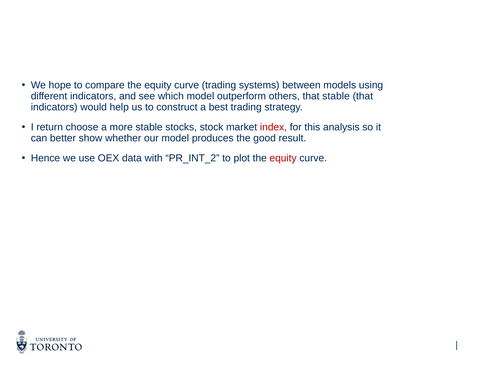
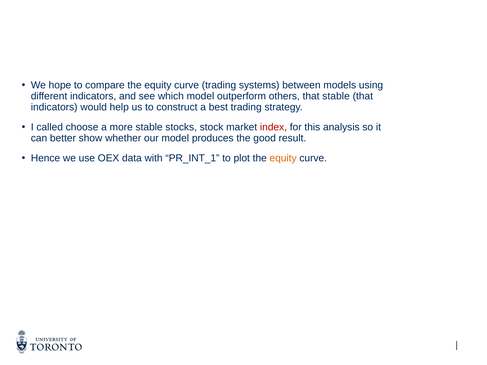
return: return -> called (50, 127)
PR_INT_2: PR_INT_2 -> PR_INT_1 (192, 158)
equity colour: red -> orange (283, 158)
